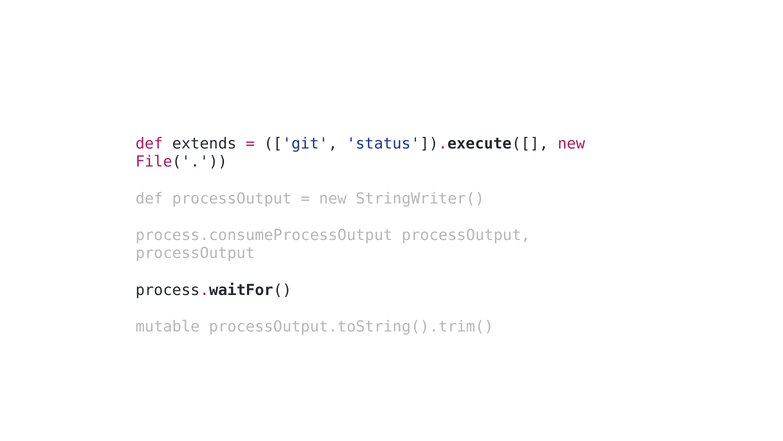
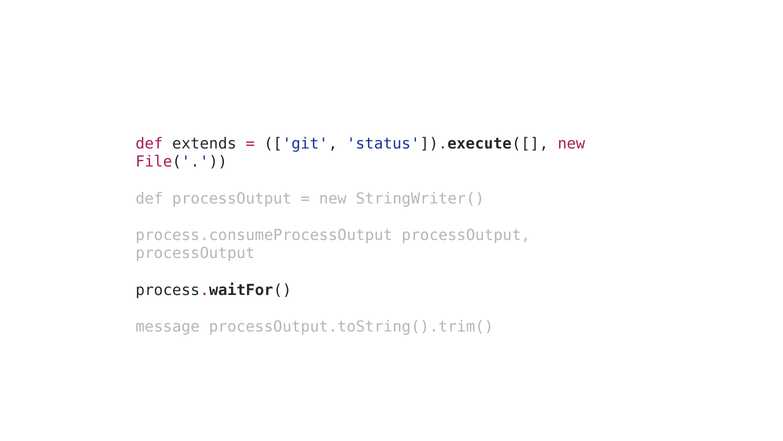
mutable: mutable -> message (168, 326)
